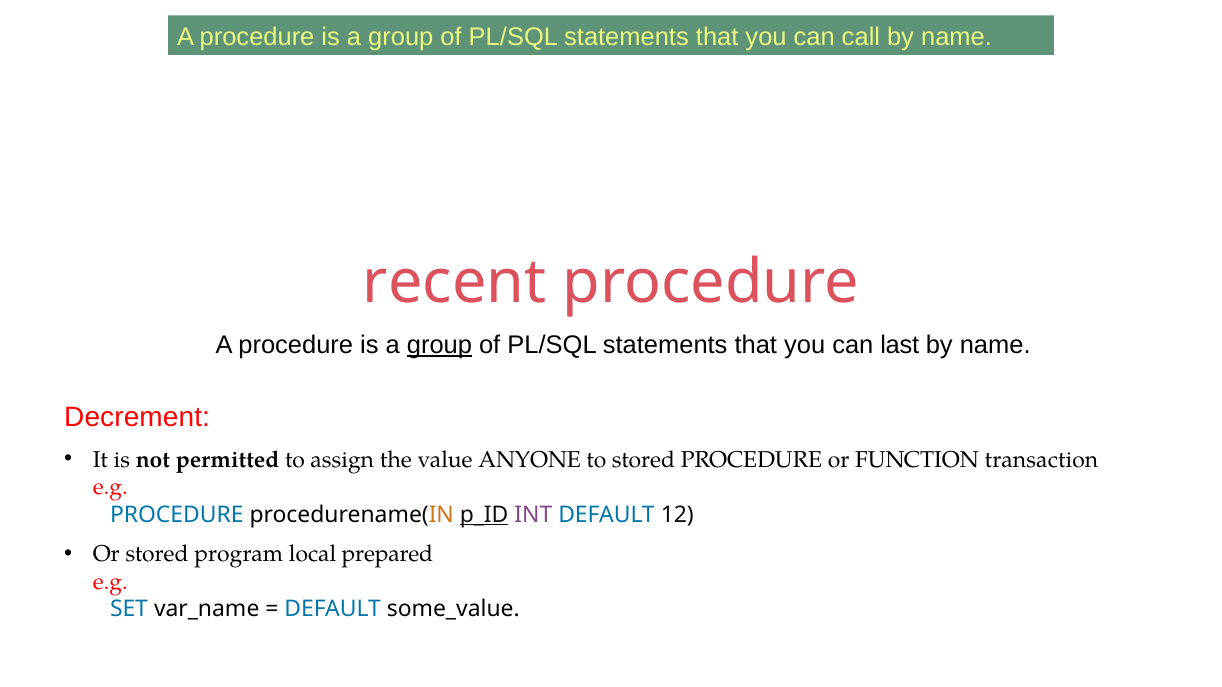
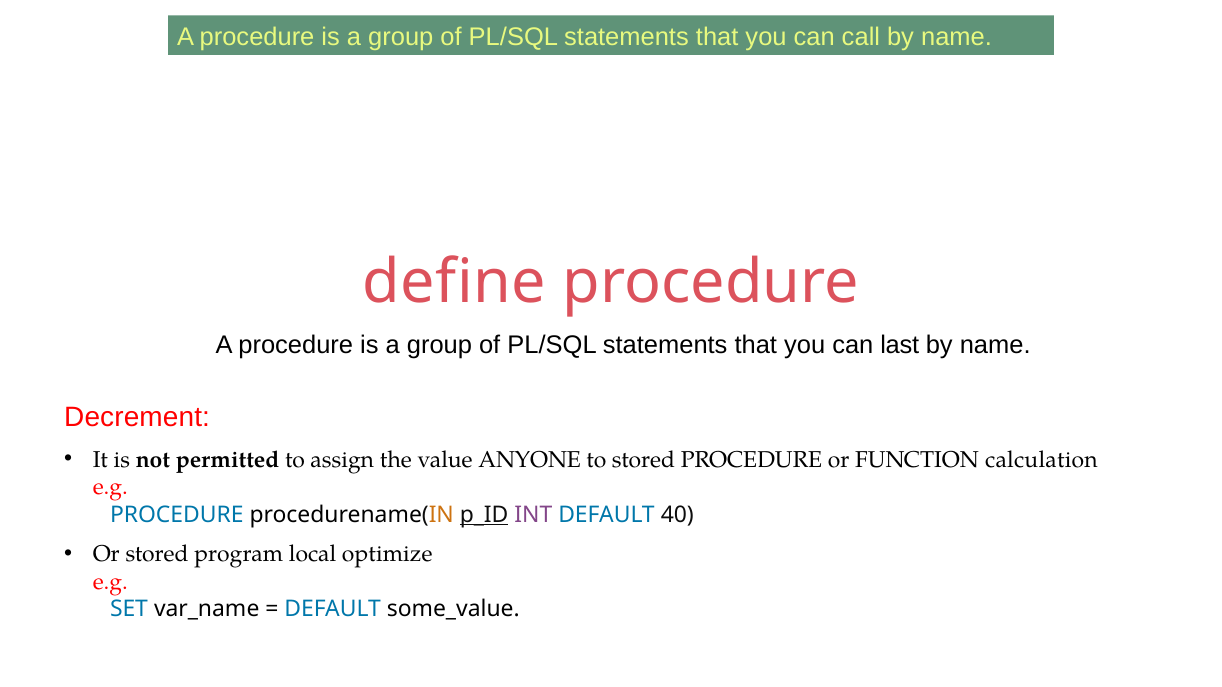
recent: recent -> define (455, 282)
group underline: present -> none (439, 345)
transaction: transaction -> calculation (1041, 460)
12: 12 -> 40 (677, 515)
prepared: prepared -> optimize (387, 555)
